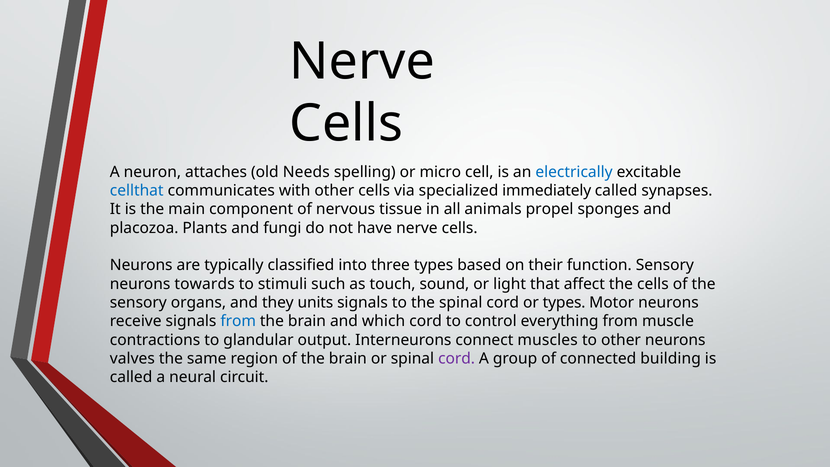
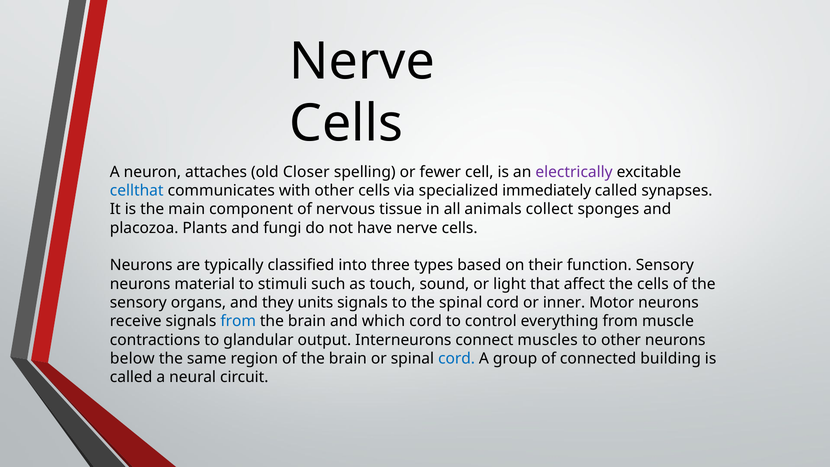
Needs: Needs -> Closer (306, 172)
micro: micro -> fewer (440, 172)
electrically colour: blue -> purple (574, 172)
propel: propel -> collect (549, 209)
towards: towards -> material (205, 284)
or types: types -> inner (564, 303)
valves: valves -> below (132, 359)
cord colour: purple -> blue (457, 359)
